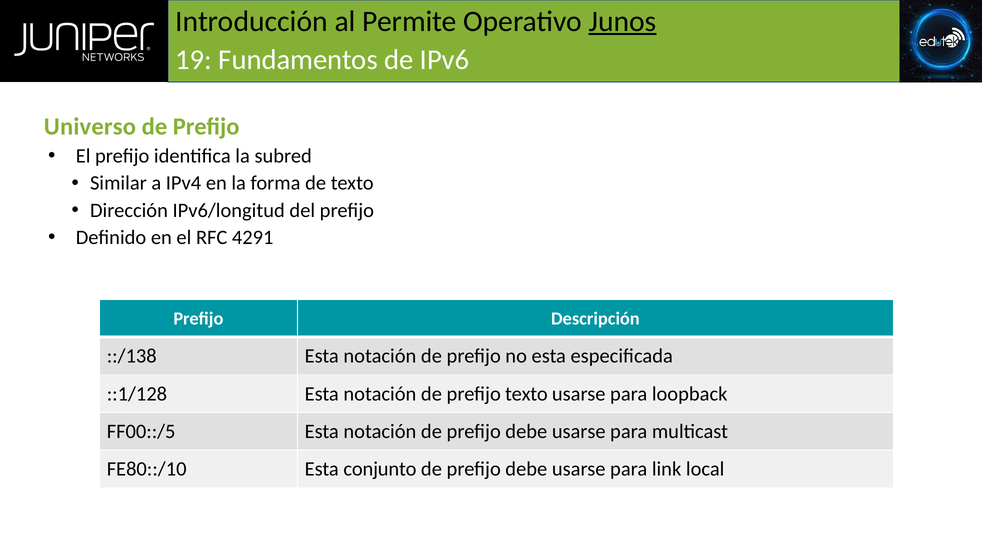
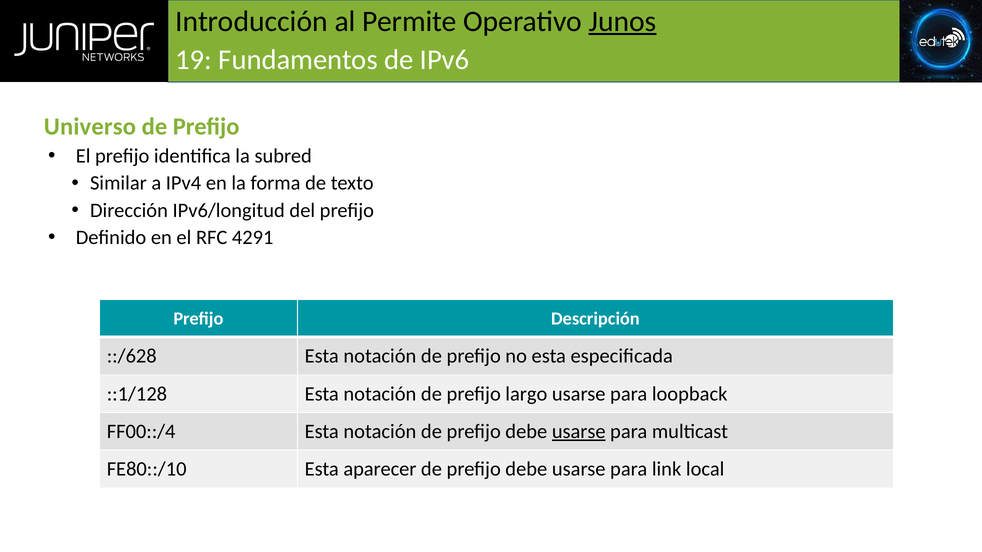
::/138: ::/138 -> ::/628 (132, 356)
prefijo texto: texto -> largo (526, 394)
FF00::/5: FF00::/5 -> FF00::/4 (141, 432)
usarse underline: none -> present (579, 432)
conjunto: conjunto -> aparecer (380, 469)
